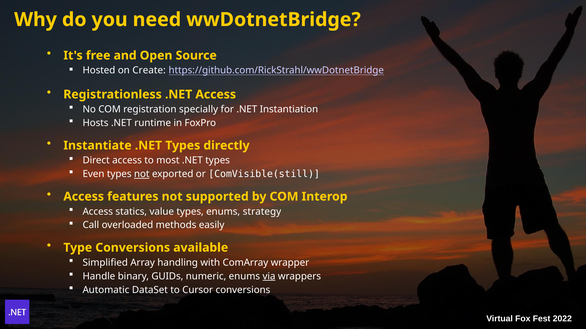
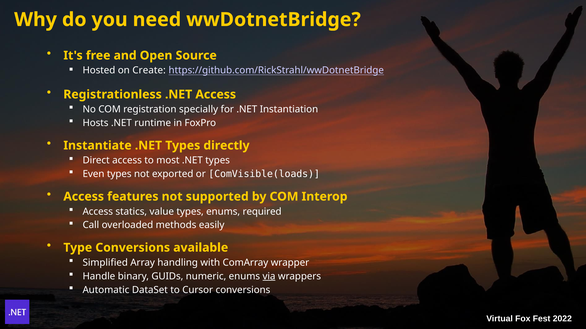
not underline: present -> none (142, 174)
ComVisible(still: ComVisible(still -> ComVisible(loads (264, 174)
strategy: strategy -> required (262, 212)
